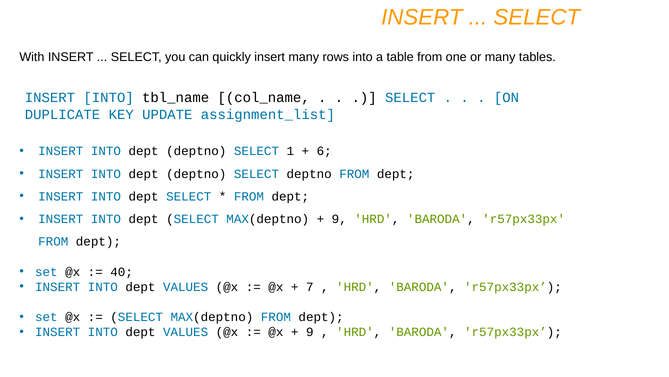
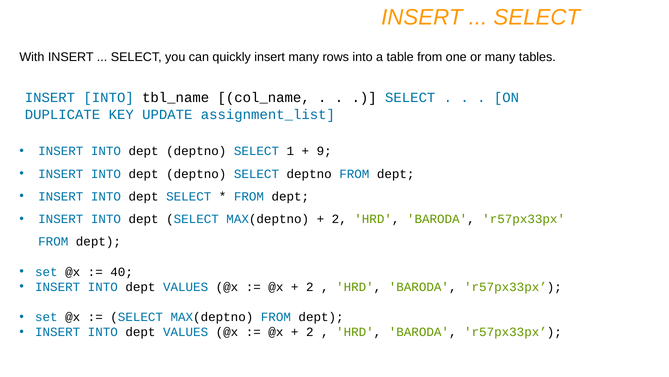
6: 6 -> 9 (324, 151)
9: 9 -> 2 (339, 219)
7: 7 -> 2 (310, 286)
9: 9 -> 2 (310, 332)
